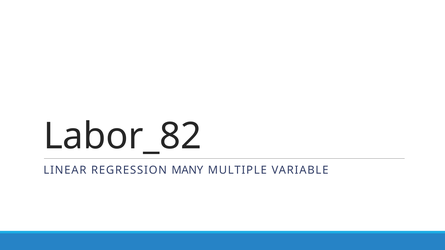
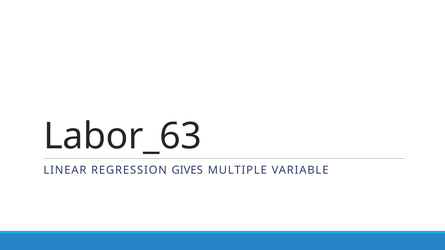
Labor_82: Labor_82 -> Labor_63 (123, 136)
MANY: MANY -> GIVES (187, 170)
